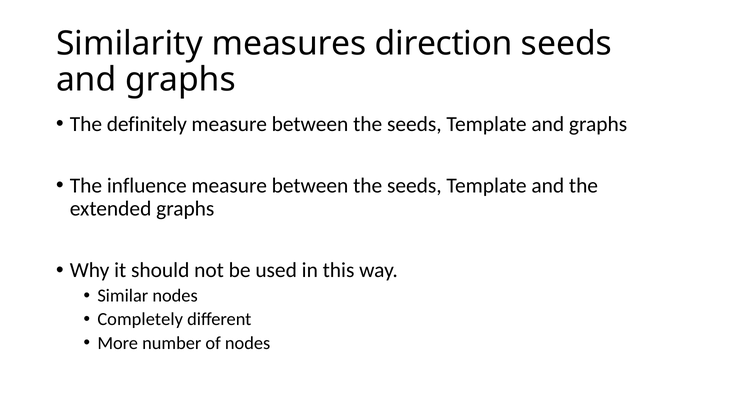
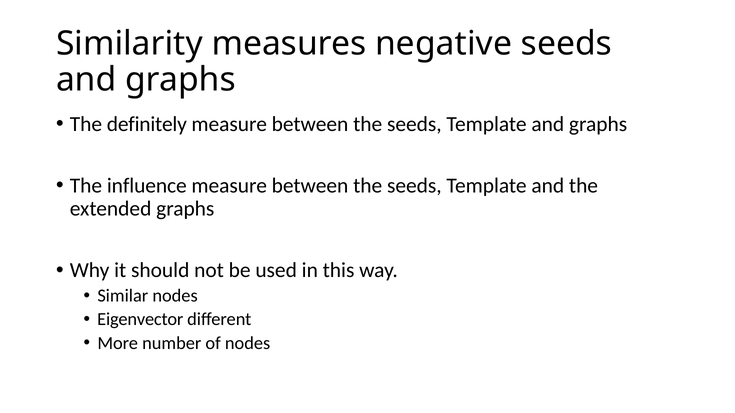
direction: direction -> negative (444, 44)
Completely: Completely -> Eigenvector (140, 320)
